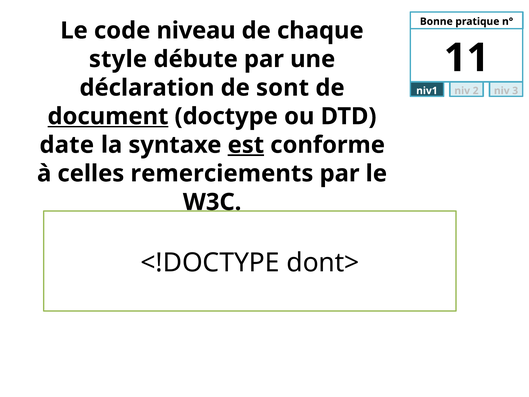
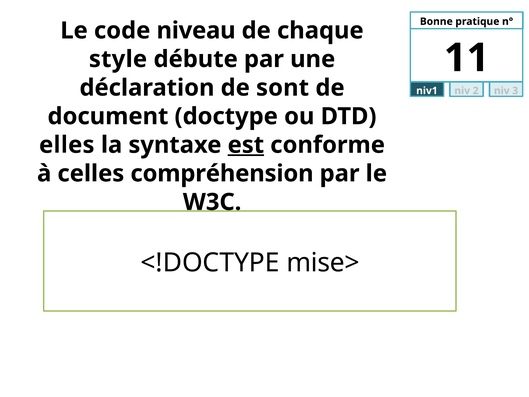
document underline: present -> none (108, 116)
date: date -> elles (67, 145)
remerciements: remerciements -> compréhension (222, 173)
dont>: dont> -> mise> (323, 263)
